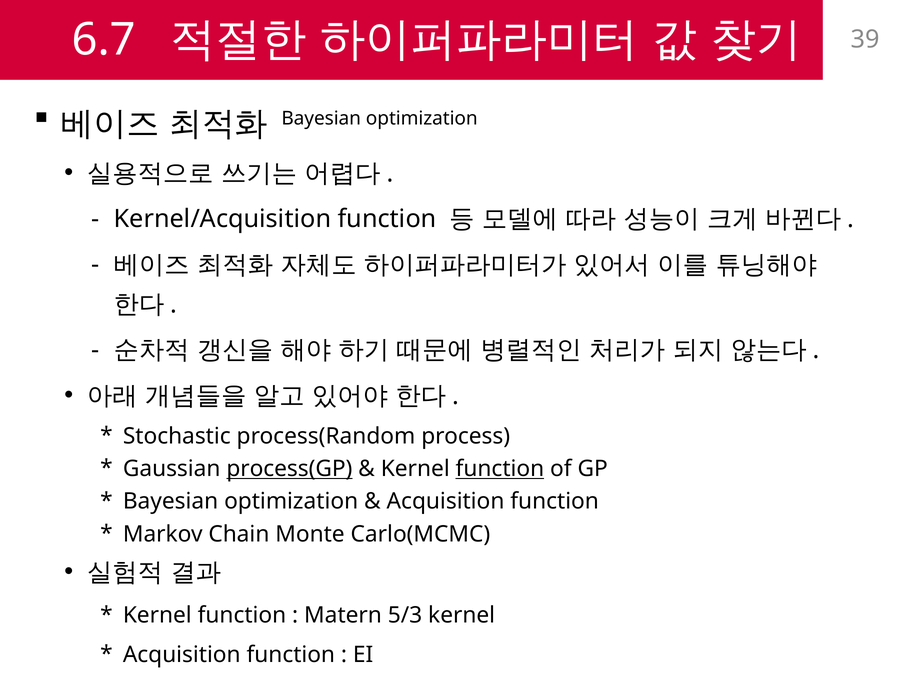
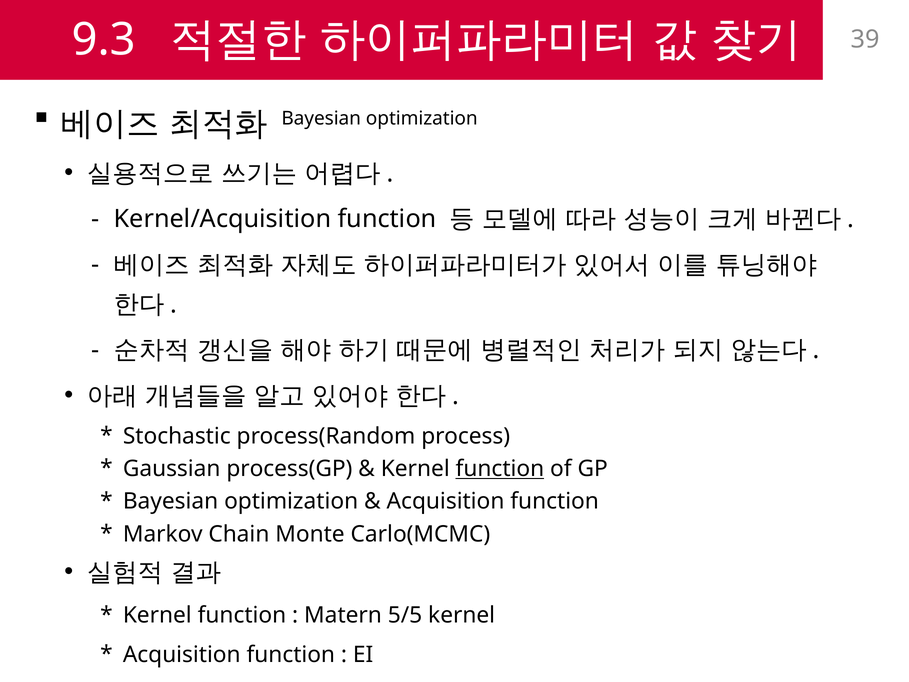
6.7: 6.7 -> 9.3 (104, 40)
process(GP underline: present -> none (289, 469)
5/3: 5/3 -> 5/5 (405, 615)
